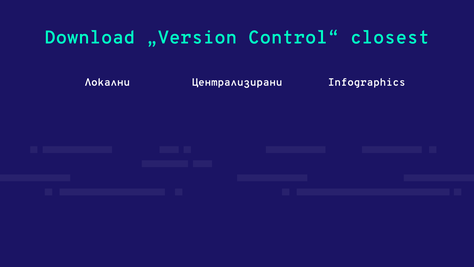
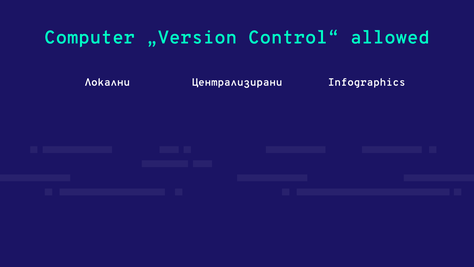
Download: Download -> Computer (90, 37)
closest: closest -> allowed (390, 37)
